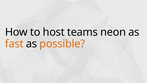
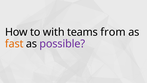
host: host -> with (54, 32)
neon: neon -> from (113, 32)
possible colour: orange -> purple (62, 44)
